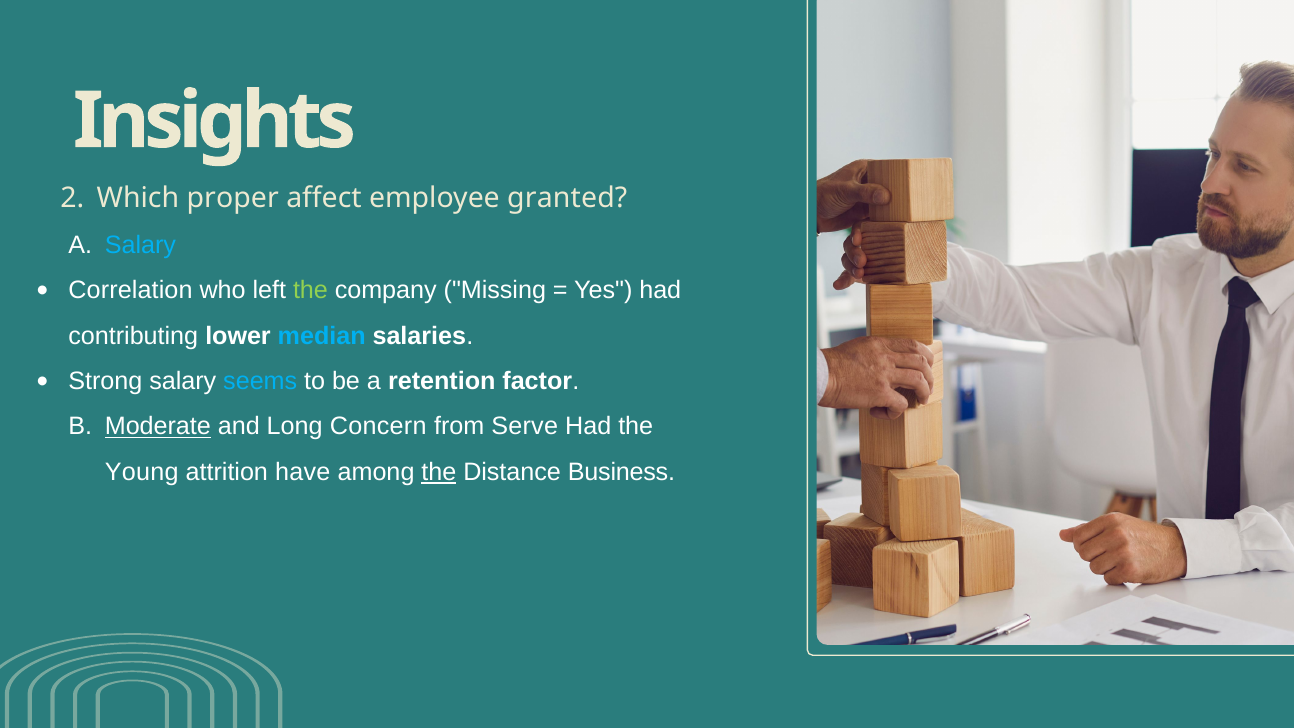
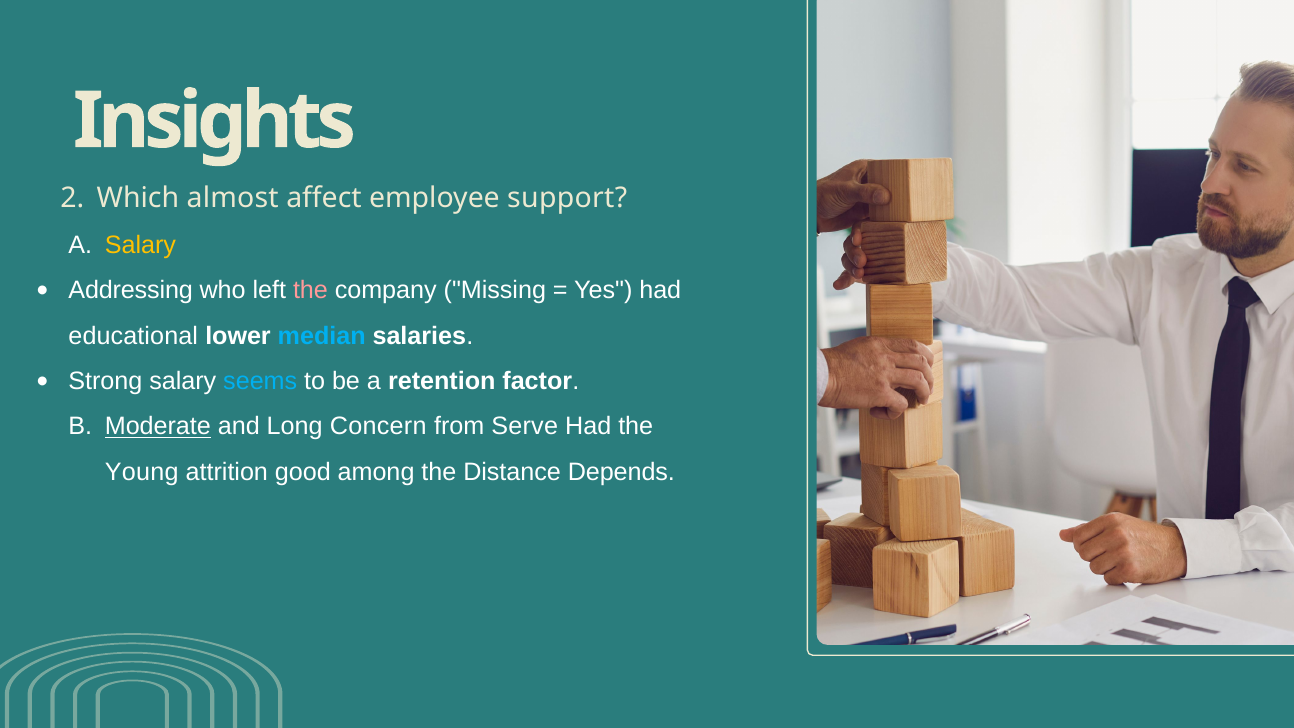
proper: proper -> almost (233, 198)
granted: granted -> support (567, 198)
Salary colour: light blue -> yellow (140, 245)
Correlation: Correlation -> Addressing (131, 291)
the colour: light green -> pink (310, 291)
contributing: contributing -> educational (133, 336)
have: have -> good (303, 472)
the underline: present -> none (439, 472)
Business: Business -> Depends (621, 472)
